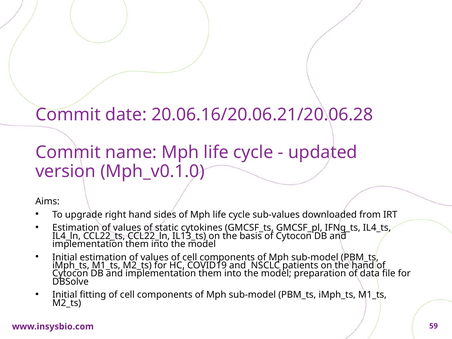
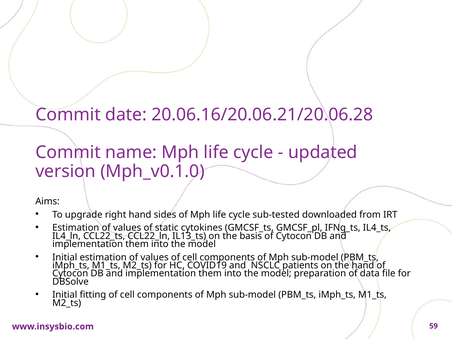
sub-values: sub-values -> sub-tested (276, 215)
